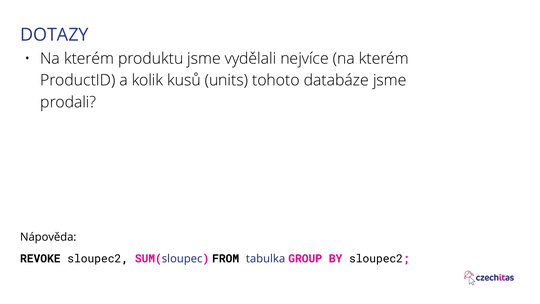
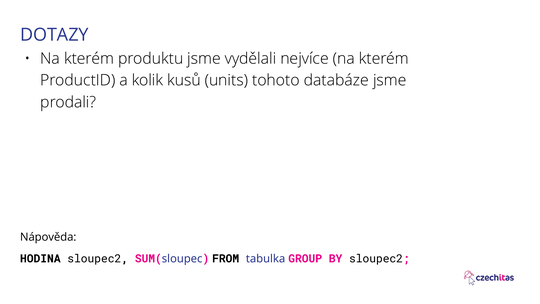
REVOKE: REVOKE -> HODINA (40, 258)
